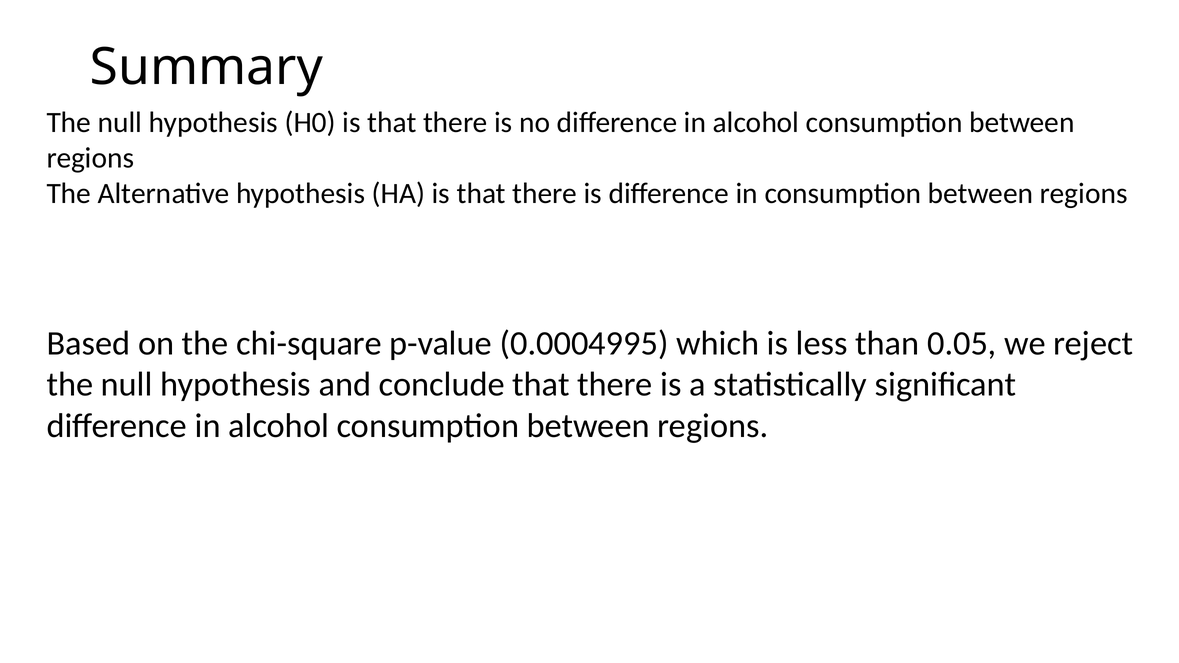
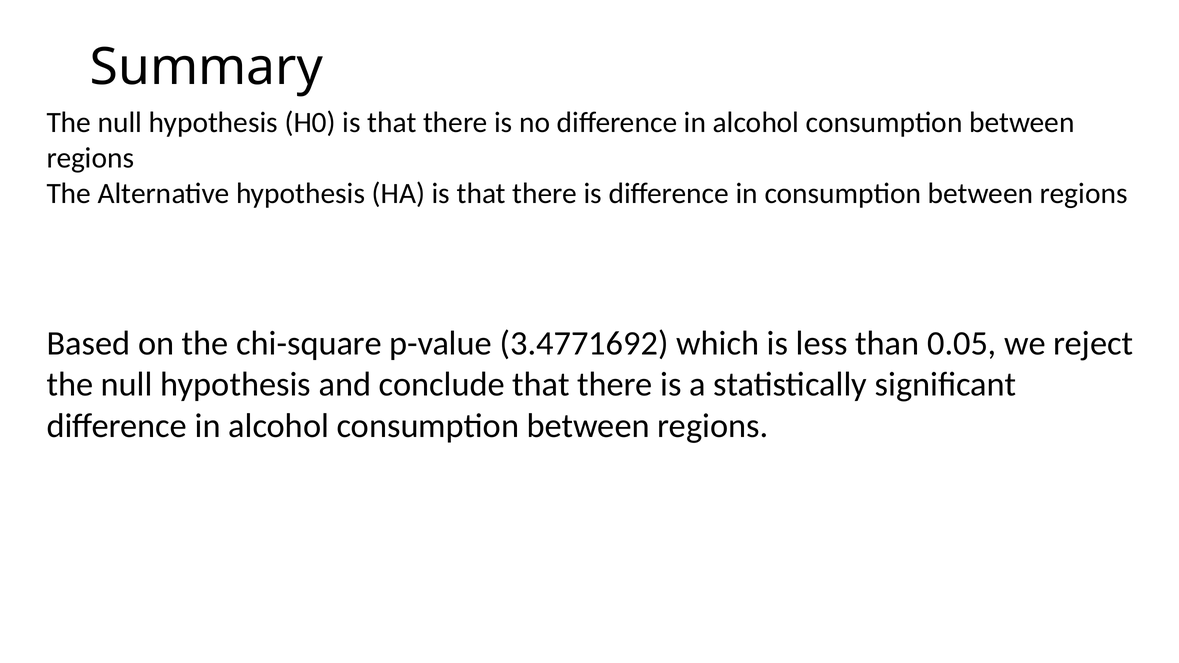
0.0004995: 0.0004995 -> 3.4771692 (584, 343)
